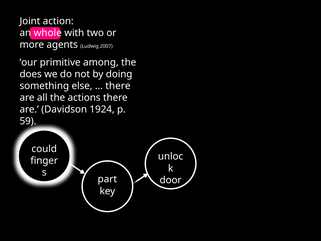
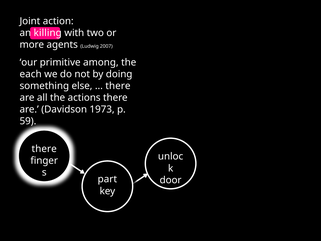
whole: whole -> killing (48, 33)
does: does -> each (31, 74)
1924: 1924 -> 1973 (102, 109)
could: could -> there (44, 149)
